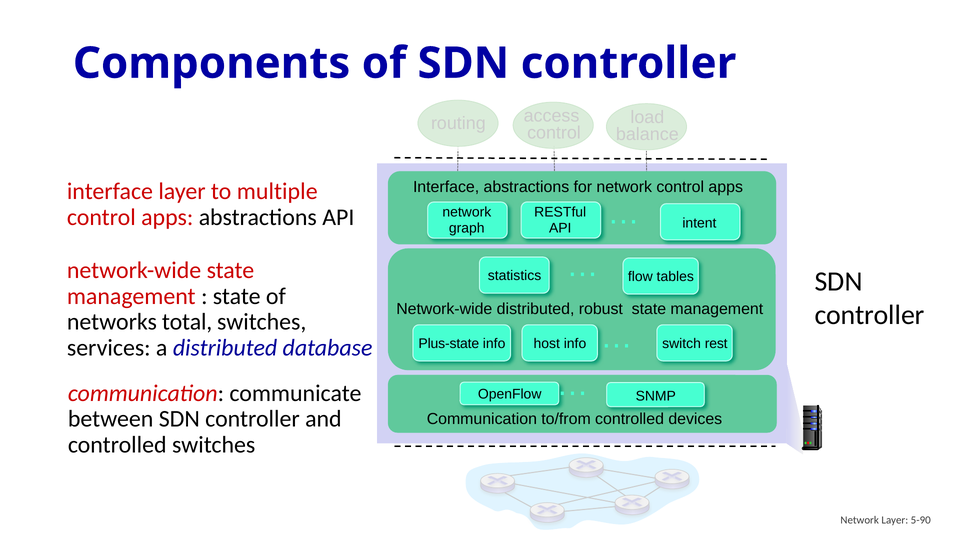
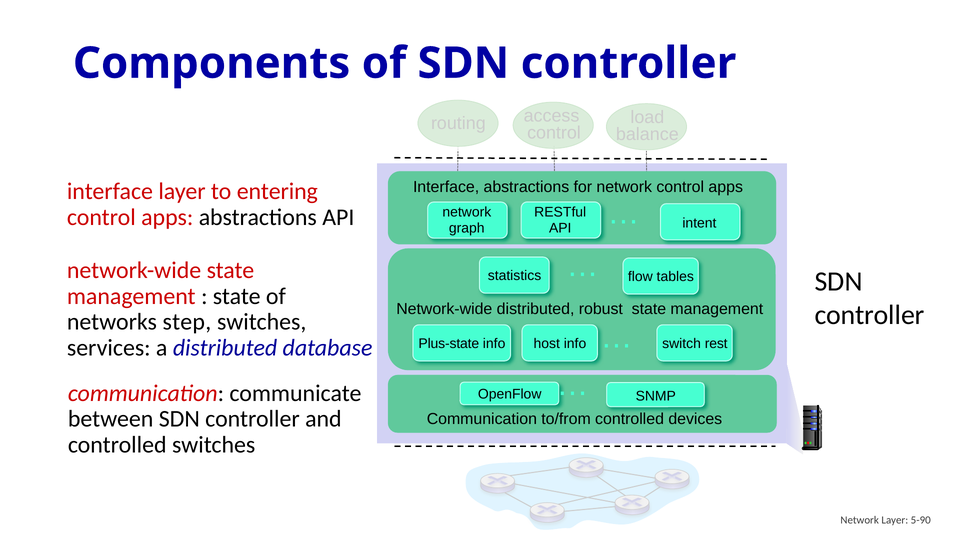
multiple: multiple -> entering (277, 191)
total: total -> step (187, 322)
